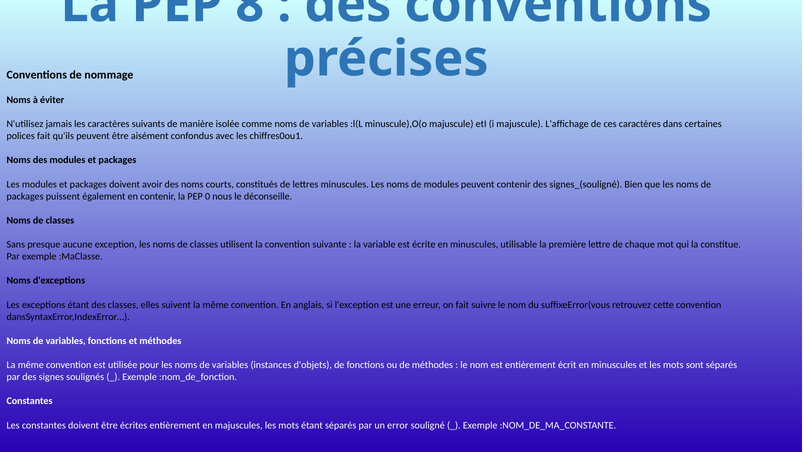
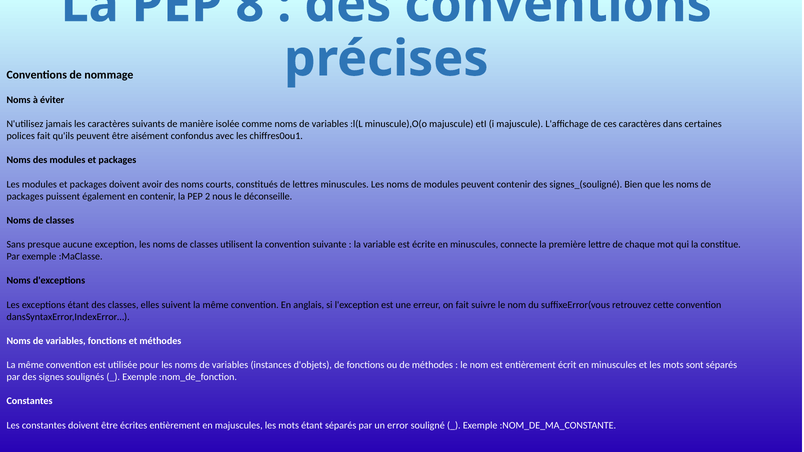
0: 0 -> 2 (208, 196)
utilisable: utilisable -> connecte (519, 245)
